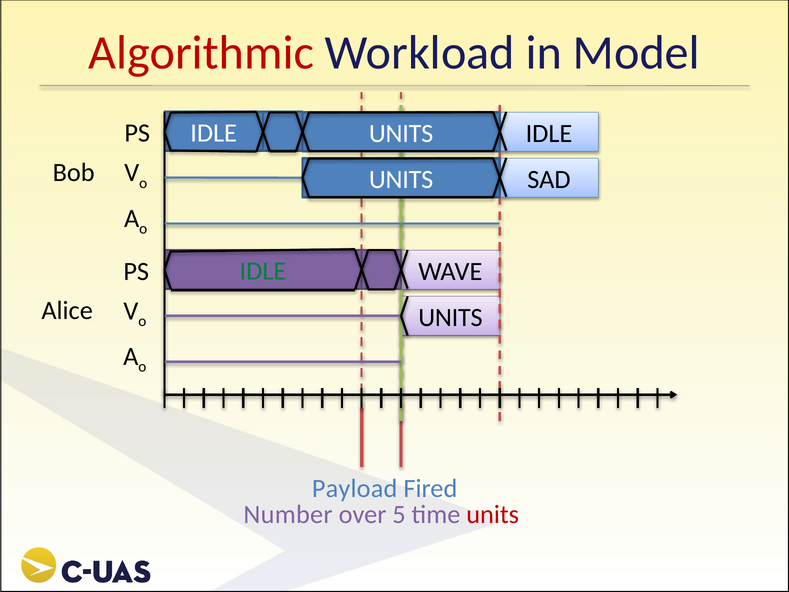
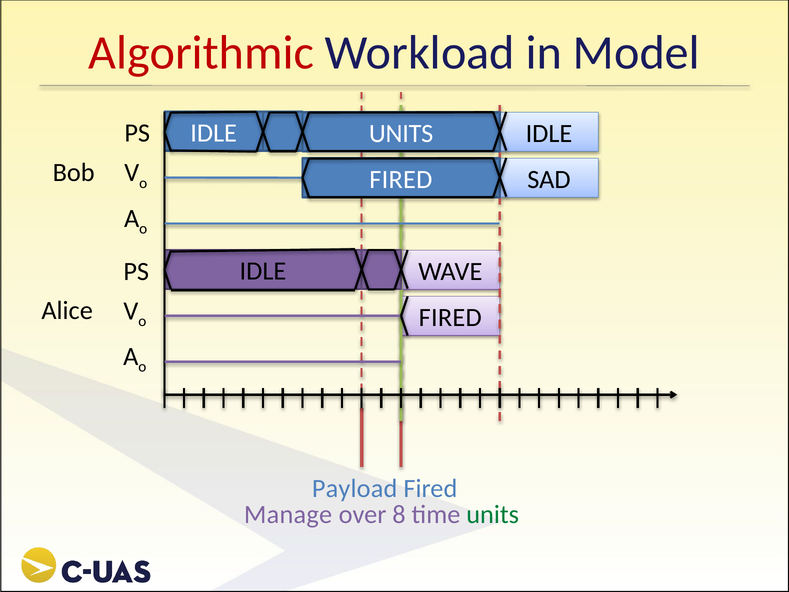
UNITS: UNITS -> FIRED (401, 180)
IDLE colour: green -> black (263, 271)
UNITS: UNITS -> FIRED (450, 318)
Number: Number -> Manage (288, 514)
5: 5 -> 8 (399, 514)
units colour: red -> green (493, 514)
